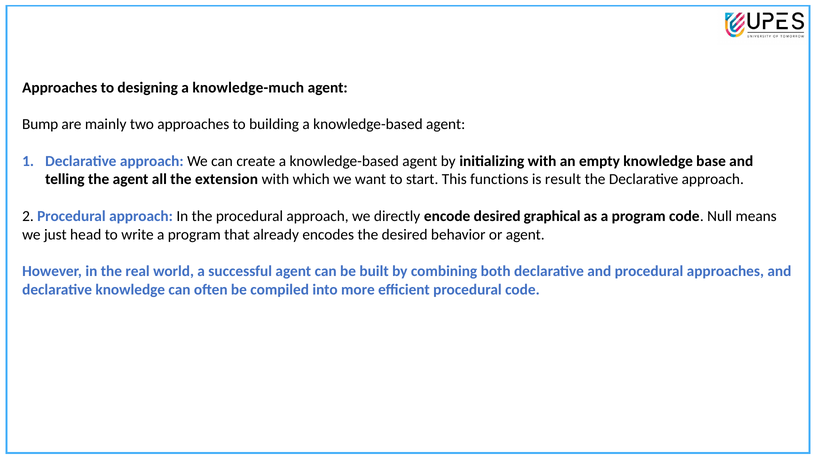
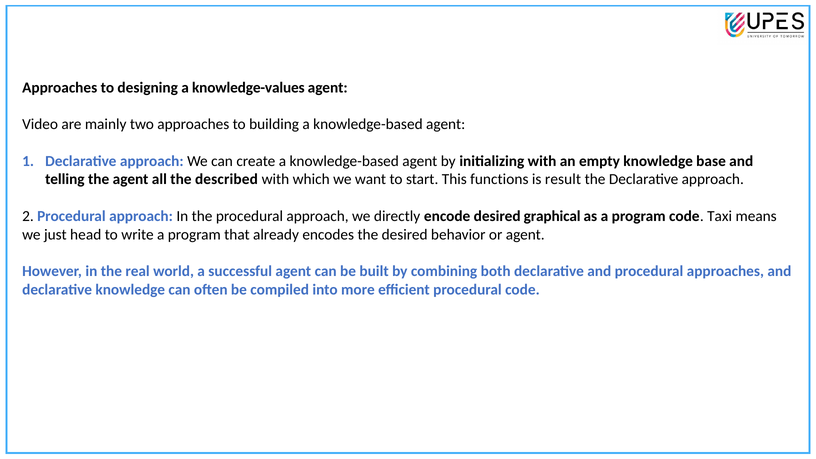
knowledge-much: knowledge-much -> knowledge-values (248, 88)
Bump: Bump -> Video (40, 124)
extension: extension -> described (226, 179)
Null: Null -> Taxi (720, 216)
